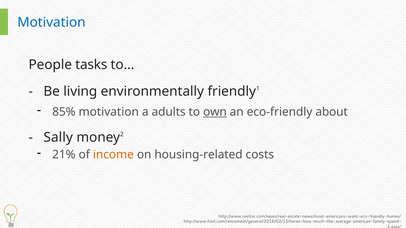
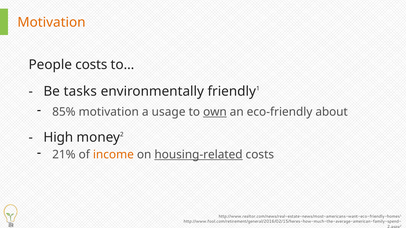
Motivation colour: blue -> orange (51, 23)
People tasks: tasks -> costs (91, 65)
living: living -> tasks (80, 91)
adults: adults -> usage (169, 112)
Sally: Sally -> High (58, 137)
housing-related underline: none -> present (199, 155)
